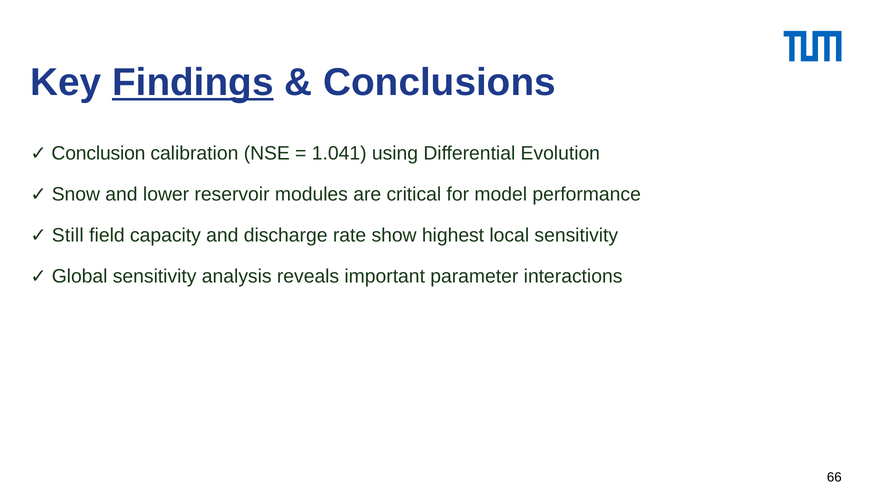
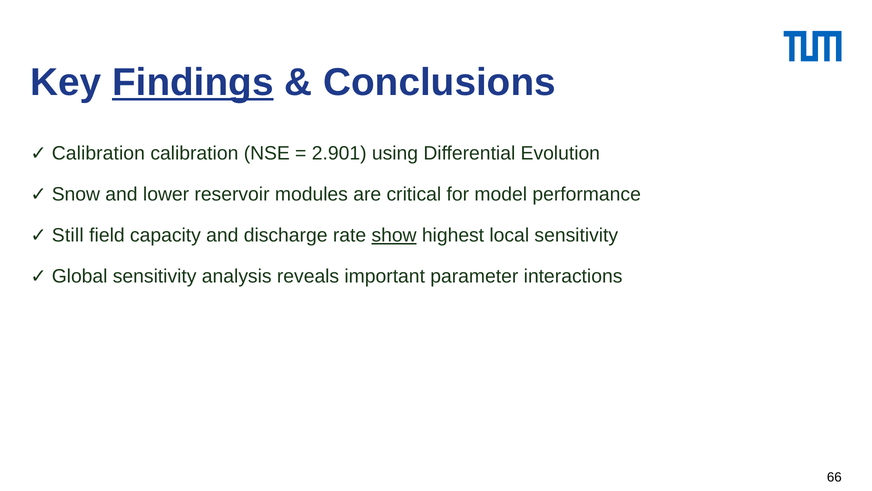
Conclusion: Conclusion -> Calibration (98, 153)
1.041: 1.041 -> 2.901 (339, 153)
show underline: none -> present (394, 235)
